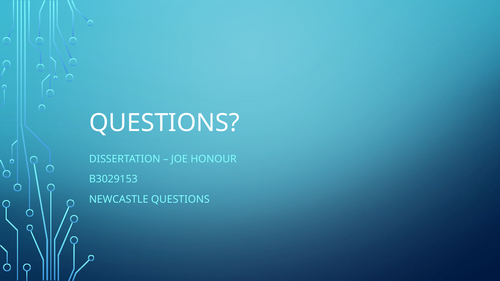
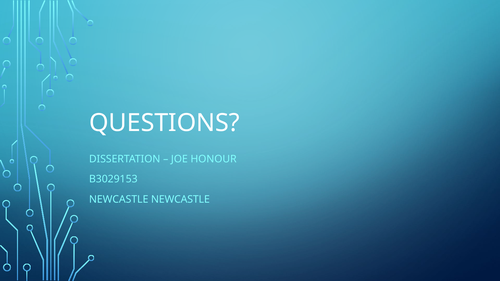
NEWCASTLE QUESTIONS: QUESTIONS -> NEWCASTLE (180, 200)
